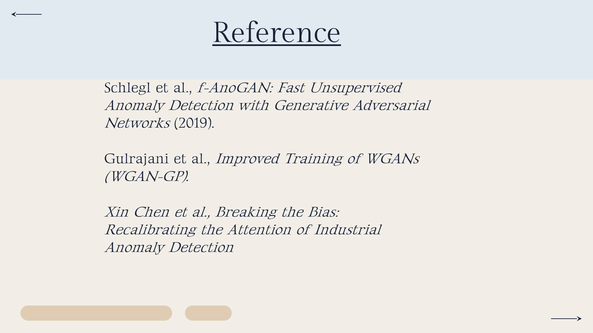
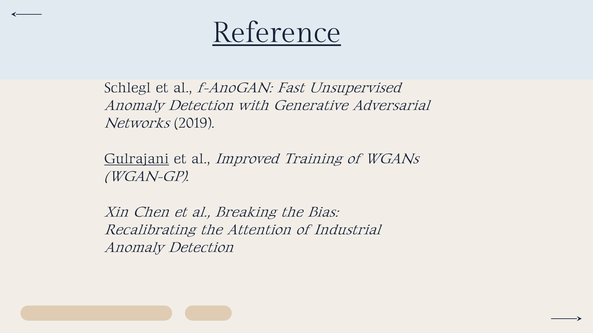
Gulrajani underline: none -> present (137, 159)
